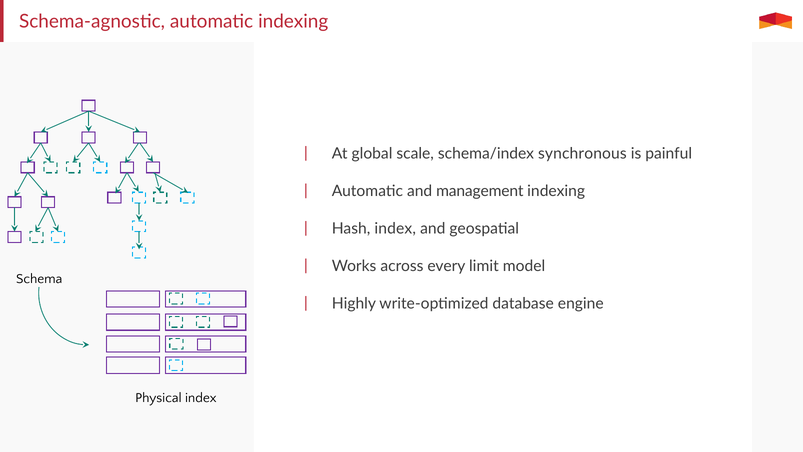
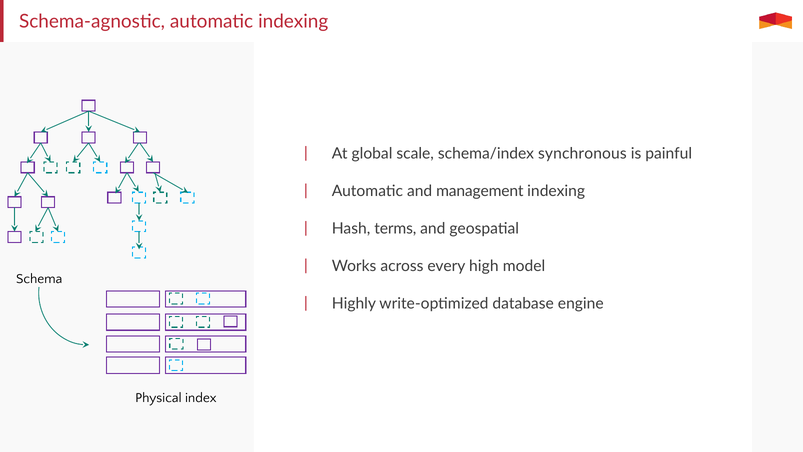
Hash index: index -> terms (395, 228)
limit: limit -> high (484, 266)
